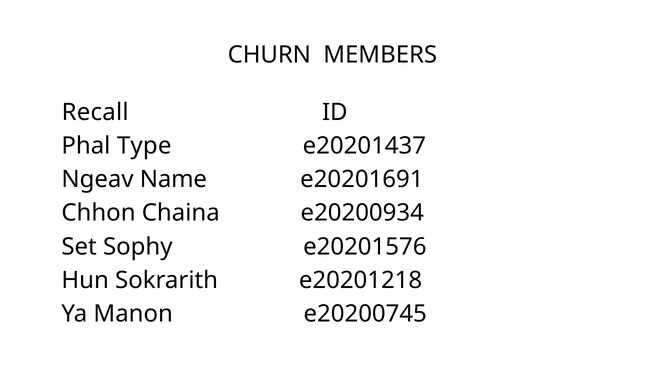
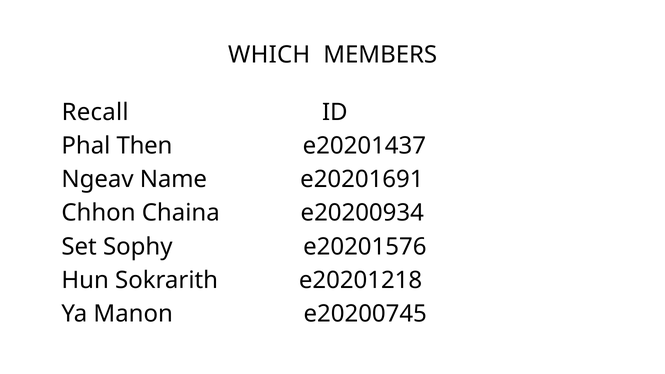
CHURN: CHURN -> WHICH (269, 55)
Type: Type -> Then (144, 146)
